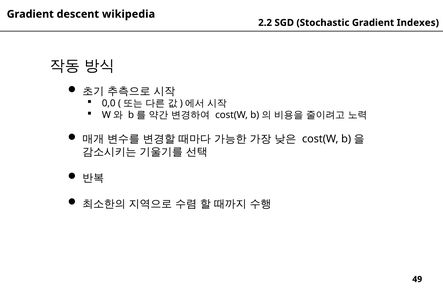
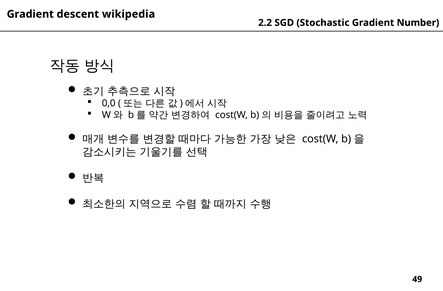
Indexes: Indexes -> Number (418, 23)
